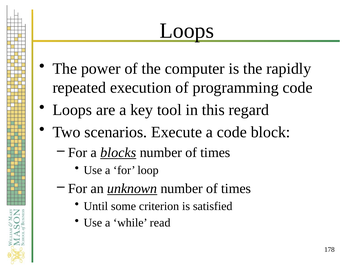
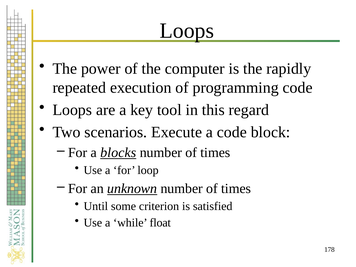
read: read -> float (160, 223)
